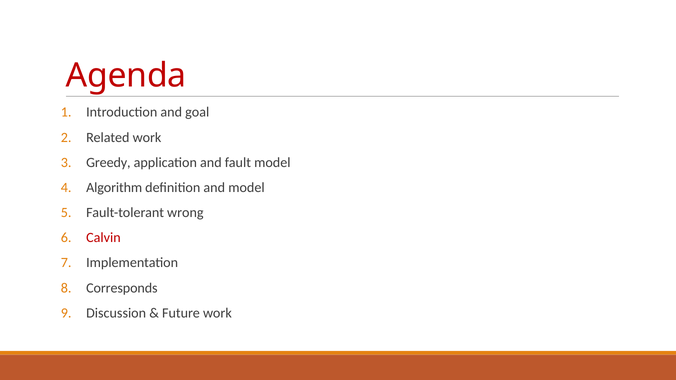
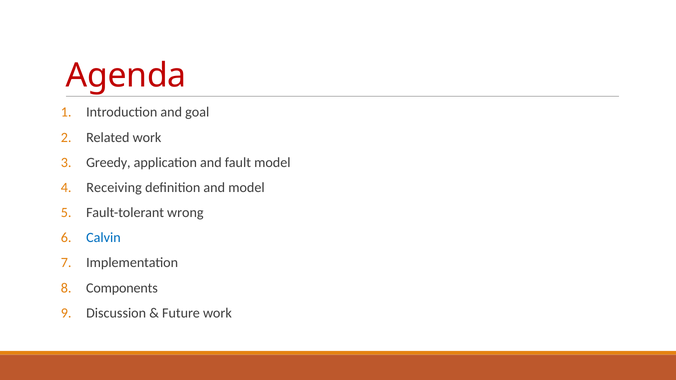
Algorithm: Algorithm -> Receiving (114, 188)
Calvin colour: red -> blue (103, 238)
Corresponds: Corresponds -> Components (122, 288)
